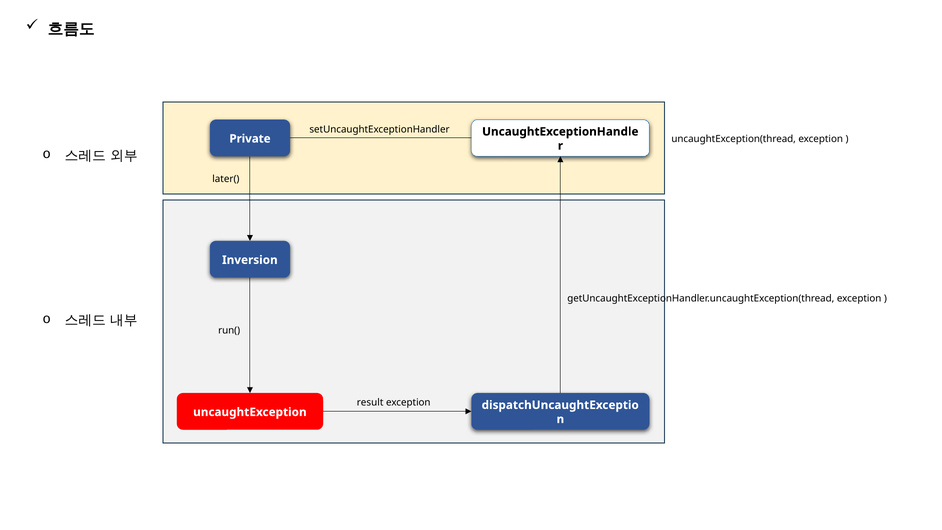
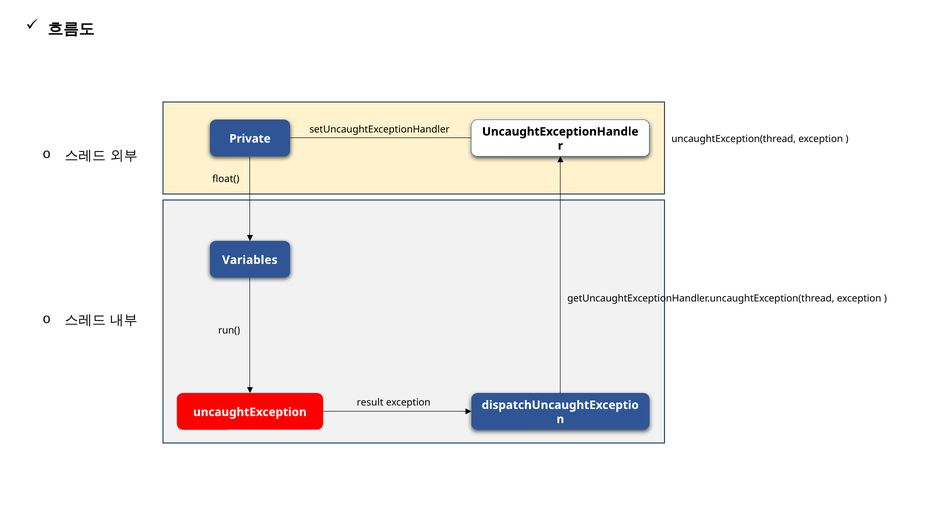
later(: later( -> float( (226, 179)
Inversion: Inversion -> Variables (250, 260)
